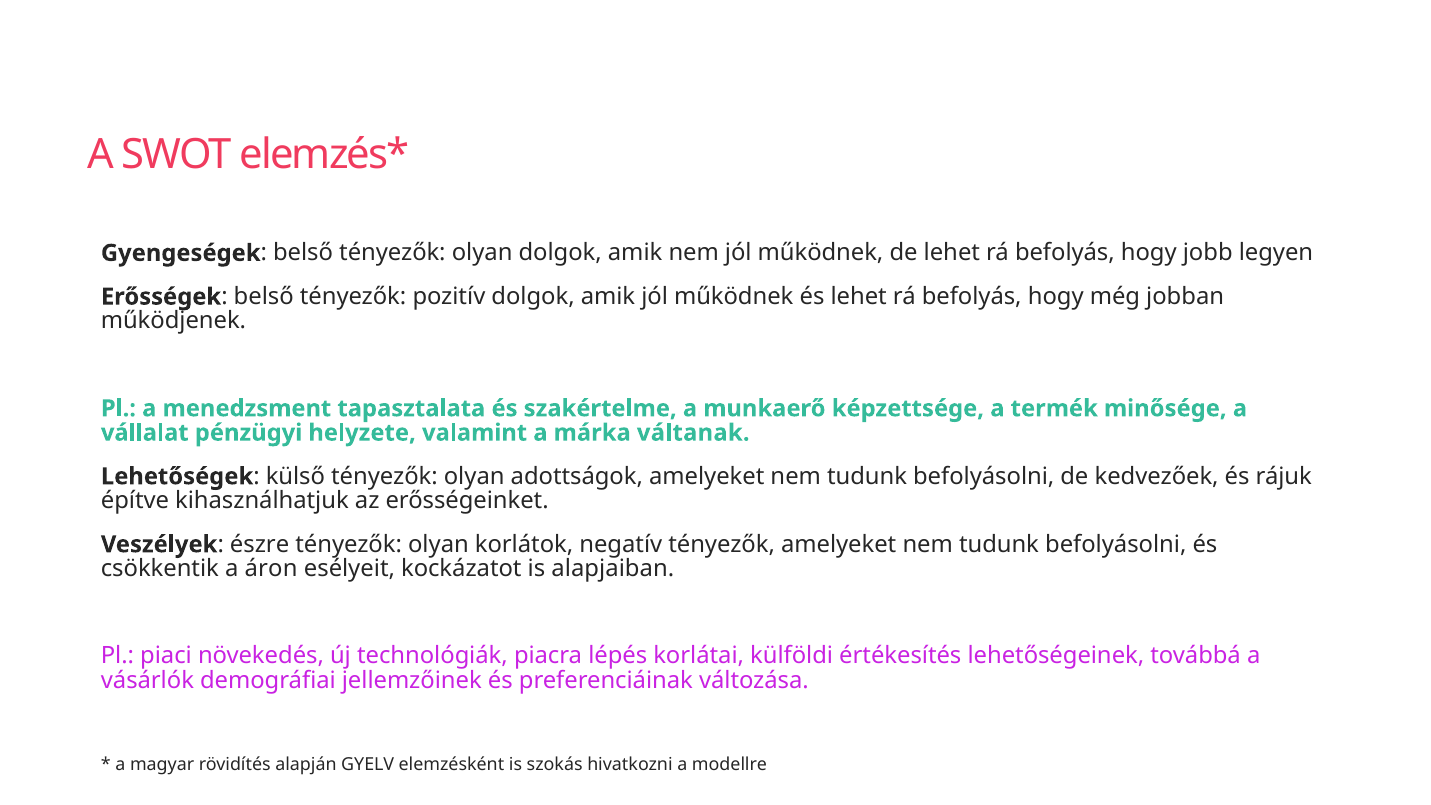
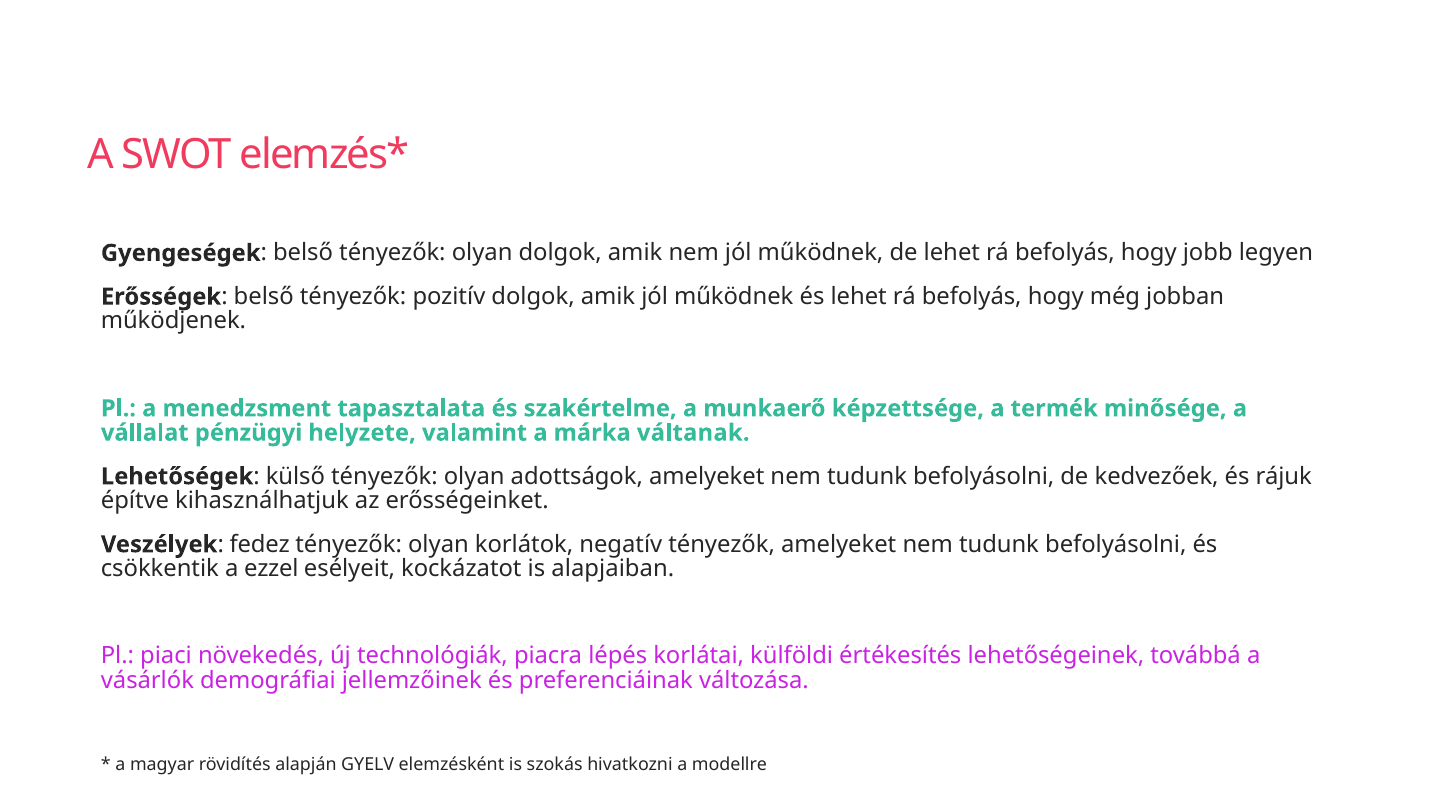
észre: észre -> fedez (260, 544)
áron: áron -> ezzel (271, 569)
